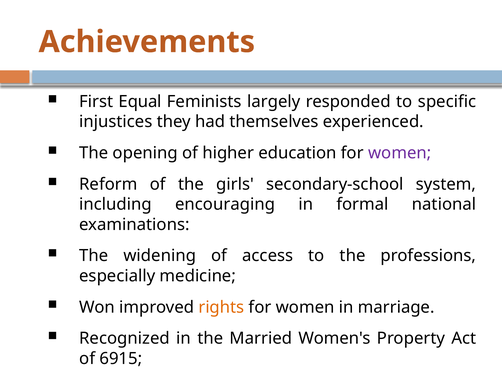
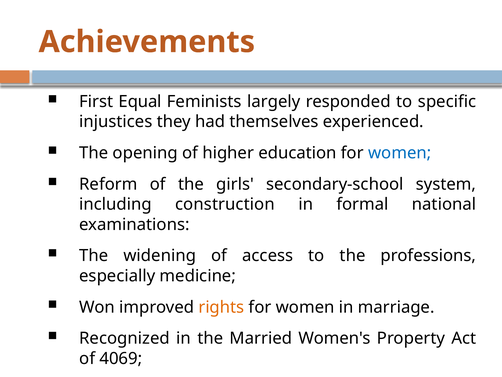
women colour: purple -> blue (400, 153)
encouraging: encouraging -> construction (225, 204)
6915: 6915 -> 4069 (121, 358)
